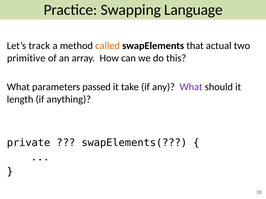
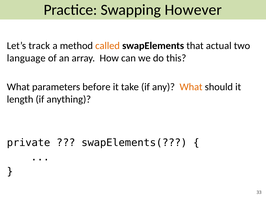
Language: Language -> However (193, 10)
primitive: primitive -> language (26, 58)
passed: passed -> before (96, 87)
What colour: purple -> orange (191, 87)
